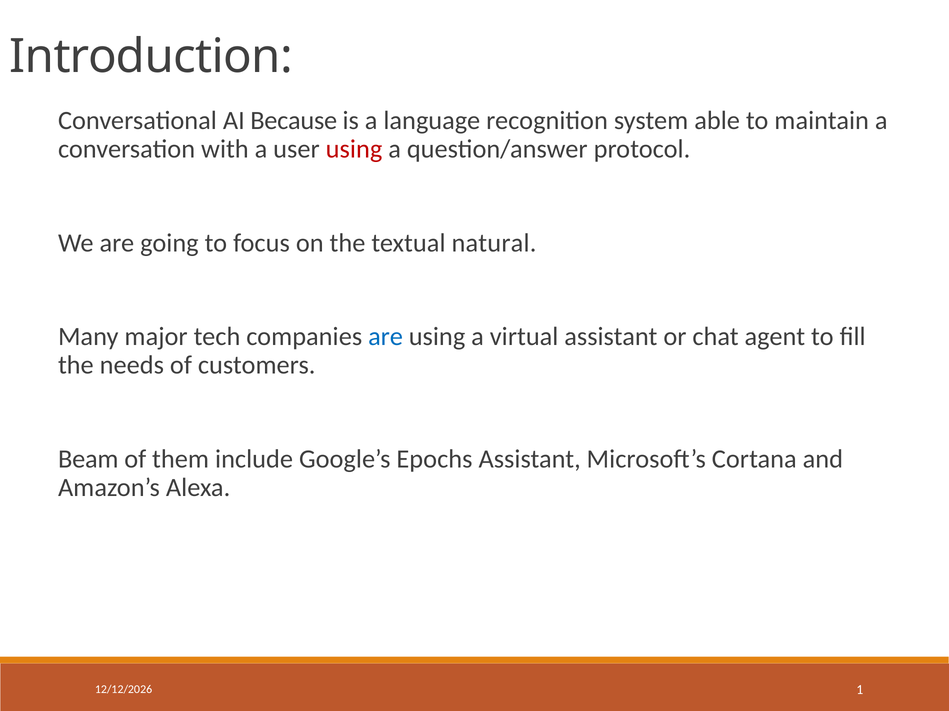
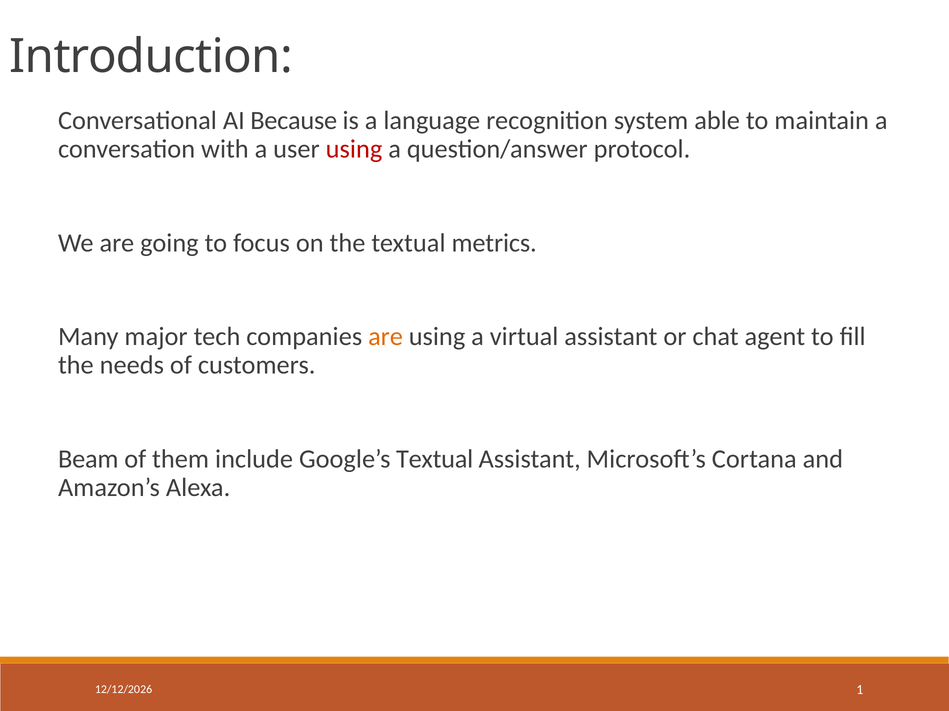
natural: natural -> metrics (494, 243)
are colour: blue -> orange (386, 337)
Google’s Epochs: Epochs -> Textual (435, 459)
